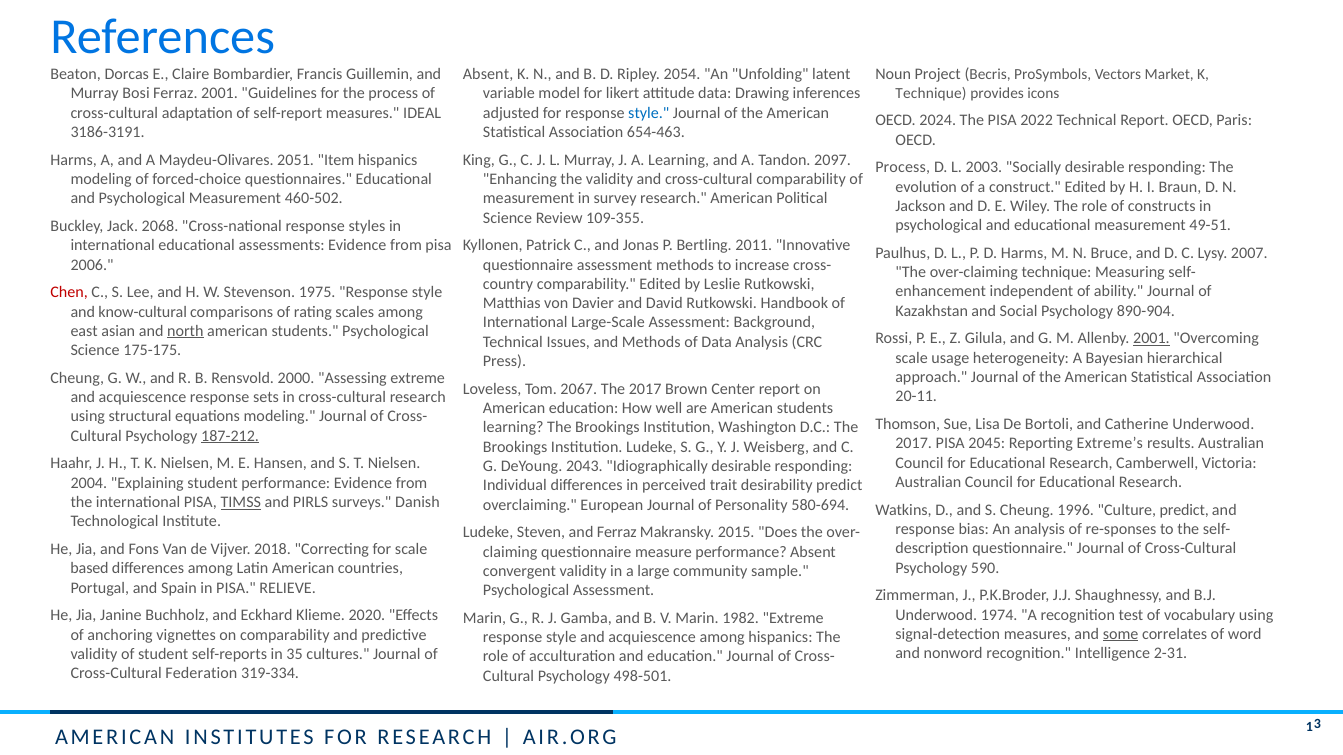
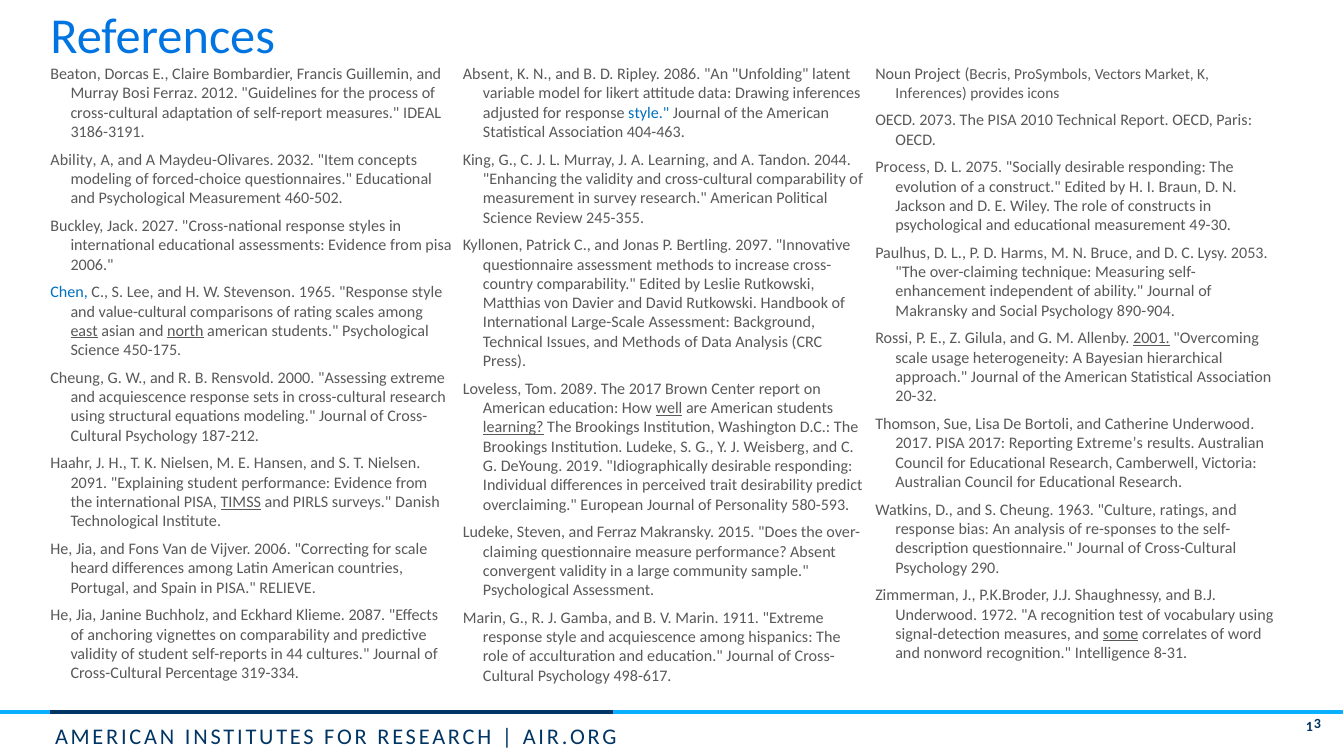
2054: 2054 -> 2086 (682, 74)
Technique: Technique -> Inferences (931, 93)
Ferraz 2001: 2001 -> 2012 (220, 94)
2024: 2024 -> 2073 (938, 120)
2022: 2022 -> 2010 (1037, 120)
654-463: 654-463 -> 404-463 (656, 132)
Harms: Harms -> Ability (74, 160)
2051: 2051 -> 2032 (296, 160)
Item hispanics: hispanics -> concepts (388, 160)
2097: 2097 -> 2044 (833, 160)
2003: 2003 -> 2075 (984, 168)
109-355: 109-355 -> 245-355 (615, 218)
49-51: 49-51 -> 49-30 (1210, 225)
2068: 2068 -> 2027 (160, 226)
2011: 2011 -> 2097 (754, 246)
2007: 2007 -> 2053 (1249, 253)
Chen colour: red -> blue (69, 293)
1975: 1975 -> 1965 (317, 293)
Kazakhstan: Kazakhstan -> Makransky (932, 311)
know-cultural: know-cultural -> value-cultural (143, 312)
east underline: none -> present (84, 331)
175-175: 175-175 -> 450-175 (152, 351)
2067: 2067 -> 2089 (579, 389)
20-11: 20-11 -> 20-32 (916, 397)
well underline: none -> present (669, 408)
learning underline: none -> present (513, 428)
187-212 underline: present -> none (230, 436)
PISA 2045: 2045 -> 2017 (987, 444)
2043: 2043 -> 2019 (584, 466)
2004: 2004 -> 2091 (89, 483)
580-694: 580-694 -> 580-593 (820, 505)
1996: 1996 -> 1963 (1076, 510)
Culture predict: predict -> ratings (1184, 510)
Vijver 2018: 2018 -> 2006 (273, 550)
590: 590 -> 290 (985, 568)
based: based -> heard (89, 569)
1974: 1974 -> 1972 (999, 615)
2020: 2020 -> 2087 (367, 616)
1982: 1982 -> 1911 (741, 618)
2-31: 2-31 -> 8-31 (1171, 654)
35: 35 -> 44 (295, 655)
Federation: Federation -> Percentage (201, 674)
498-501: 498-501 -> 498-617 (643, 676)
